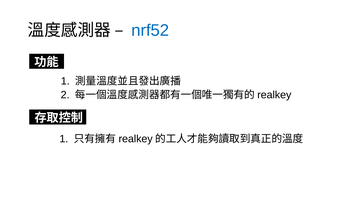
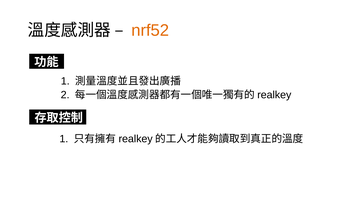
nrf52 colour: blue -> orange (150, 30)
